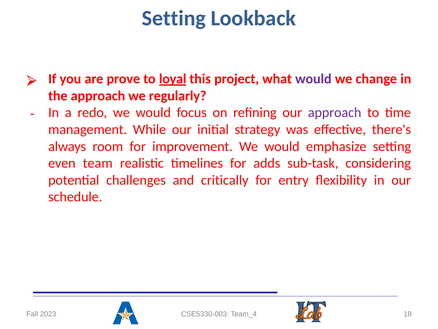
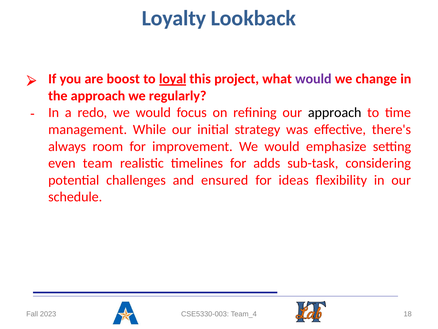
Setting: Setting -> Loyalty (174, 18)
prove: prove -> boost (123, 79)
approach colour: purple -> black (335, 113)
critically: critically -> ensured (225, 180)
entry: entry -> ideas (294, 180)
